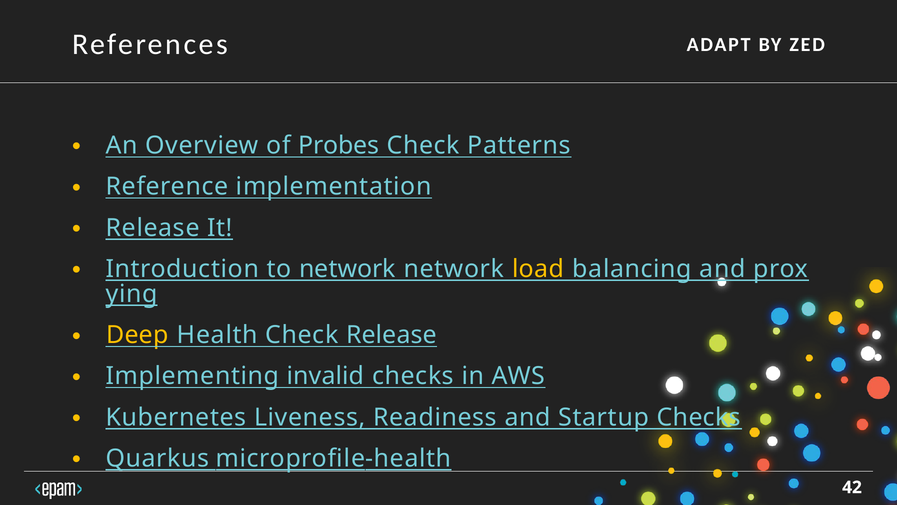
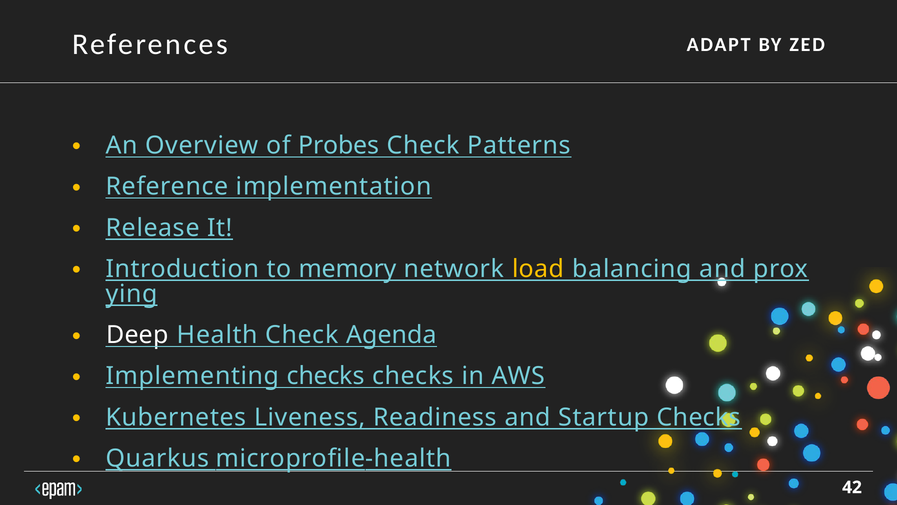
to network: network -> memory (348, 269)
Deep colour: yellow -> white (137, 335)
Check Release: Release -> Agenda (391, 335)
Implementing invalid: invalid -> checks (326, 376)
